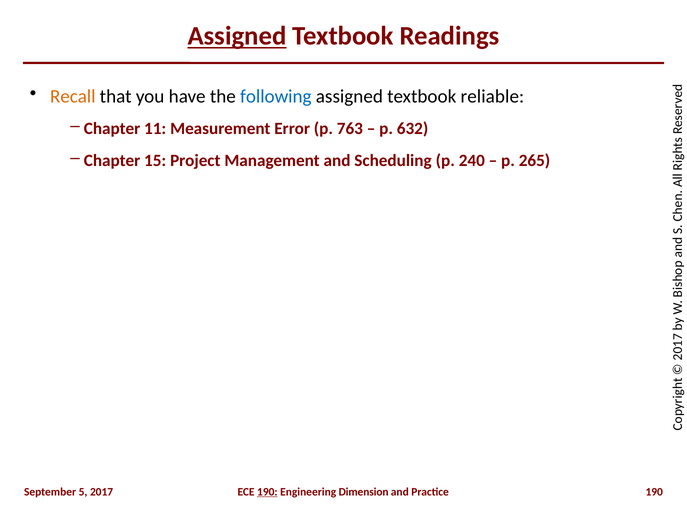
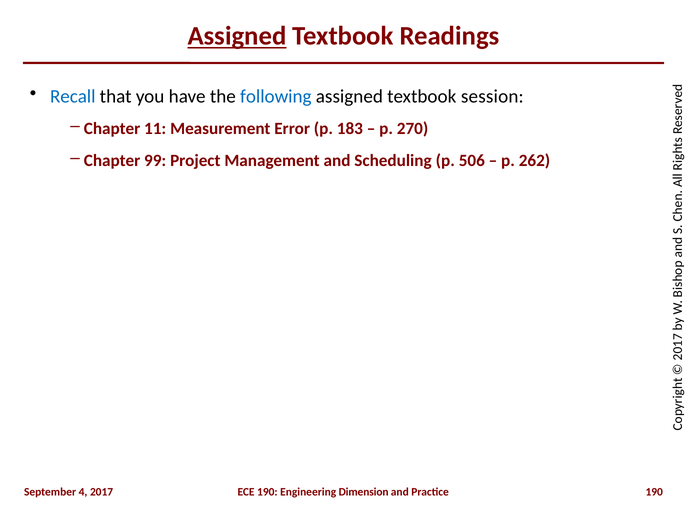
Recall colour: orange -> blue (73, 96)
reliable: reliable -> session (492, 96)
763: 763 -> 183 (350, 128)
632: 632 -> 270 (413, 128)
15: 15 -> 99 (155, 161)
240: 240 -> 506 (472, 161)
265: 265 -> 262 (535, 161)
5: 5 -> 4 (83, 492)
190 underline: present -> none (267, 492)
